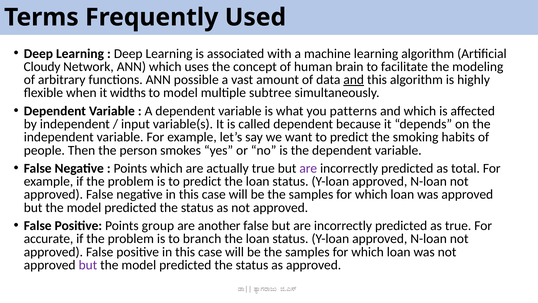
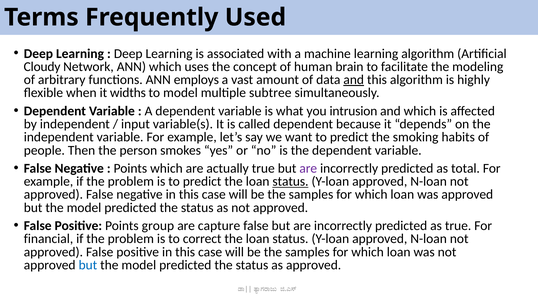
possible: possible -> employs (196, 80)
patterns: patterns -> intrusion (353, 111)
status underline: none -> present (290, 181)
another: another -> capture (219, 225)
accurate: accurate -> financial (48, 239)
branch: branch -> correct (202, 239)
but colour: purple -> blue (88, 265)
